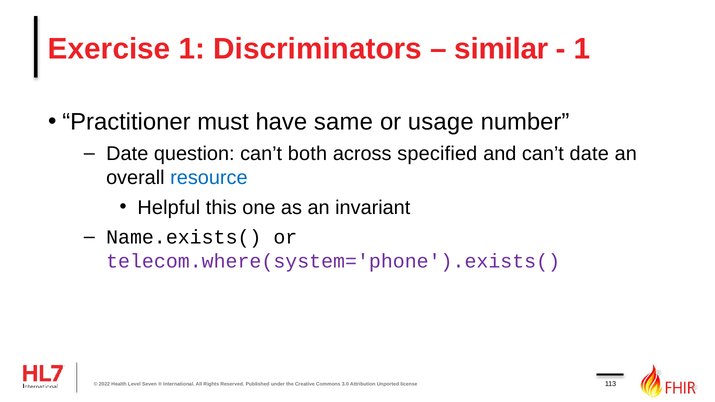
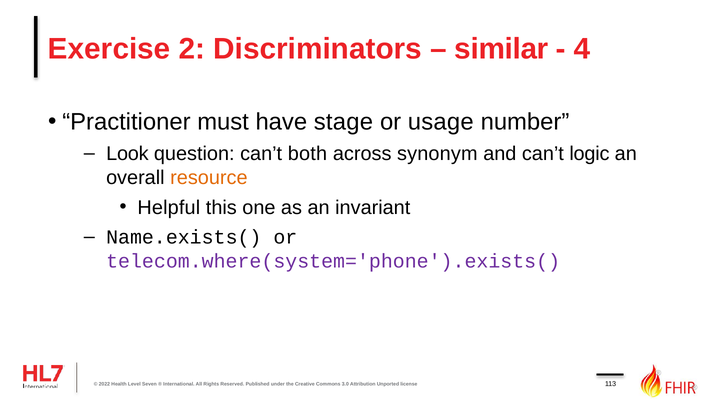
Exercise 1: 1 -> 2 (192, 49)
1: 1 -> 4 (582, 49)
same: same -> stage (343, 122)
Date: Date -> Look (127, 154)
specified: specified -> synonym (437, 154)
can’t date: date -> logic (589, 154)
resource colour: blue -> orange (209, 178)
